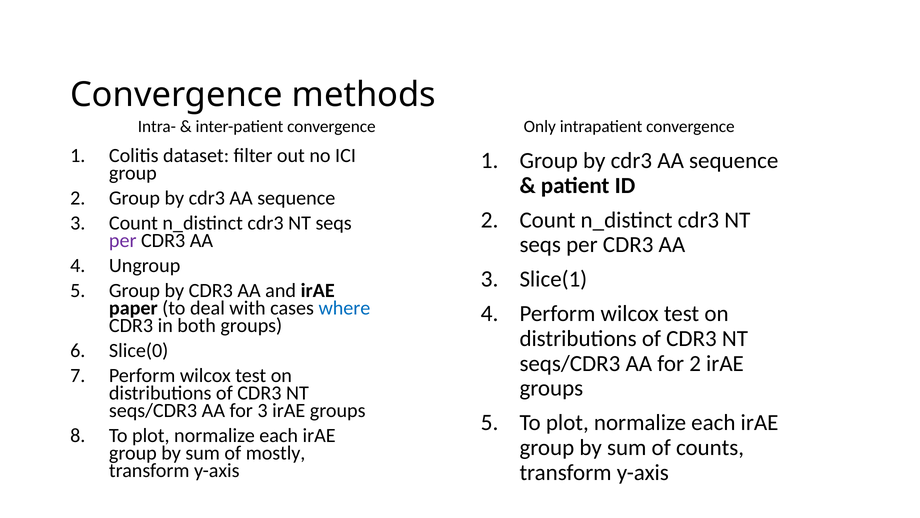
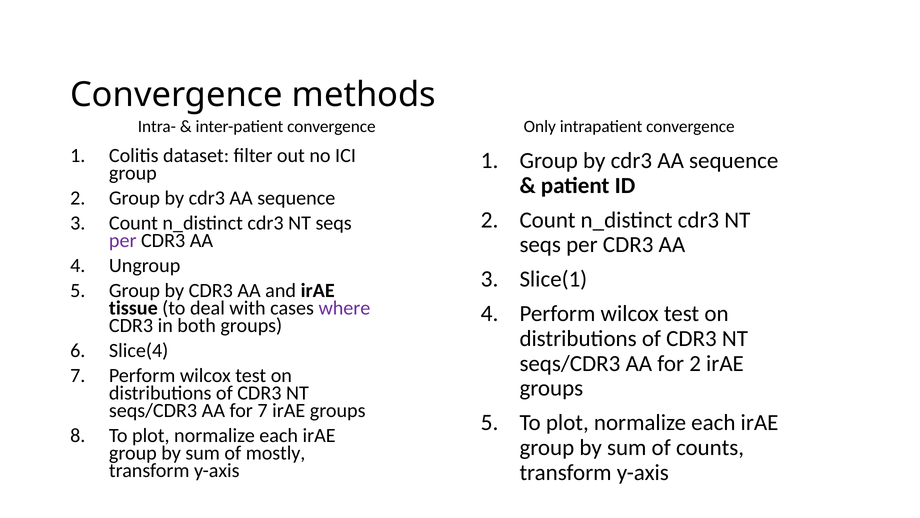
paper: paper -> tissue (133, 308)
where colour: blue -> purple (344, 308)
Slice(0: Slice(0 -> Slice(4 (139, 350)
for 3: 3 -> 7 (263, 410)
